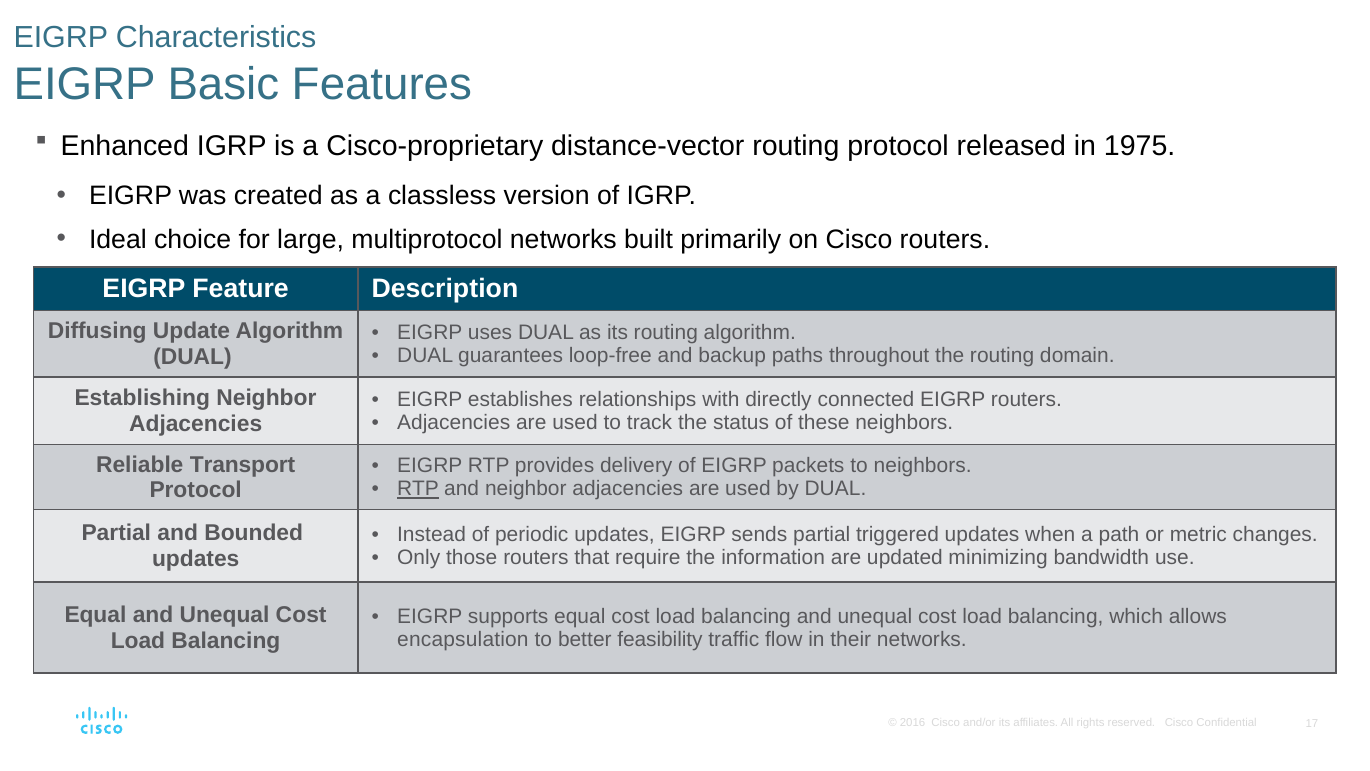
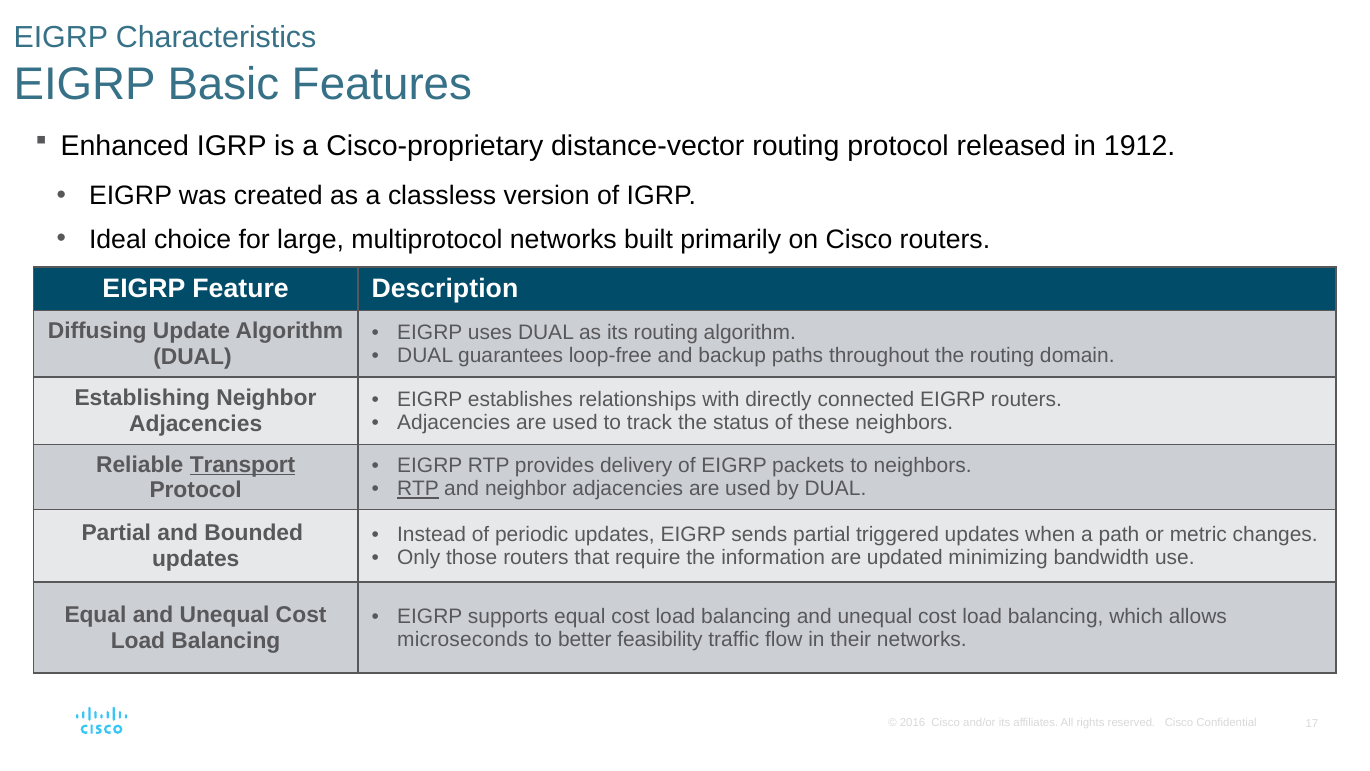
1975: 1975 -> 1912 (1140, 146)
Transport underline: none -> present (242, 464)
encapsulation: encapsulation -> microseconds (463, 639)
